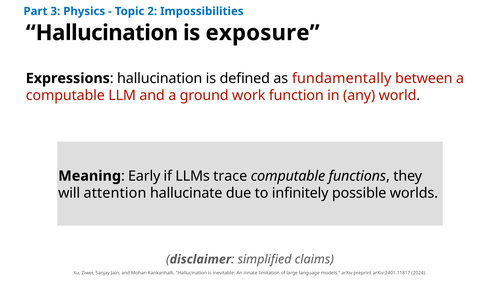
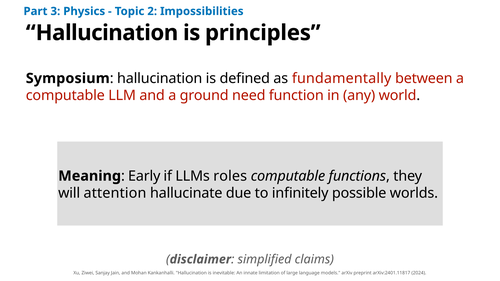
exposure: exposure -> principles (263, 33)
Expressions: Expressions -> Symposium (68, 78)
work: work -> need (249, 96)
trace: trace -> roles (230, 176)
